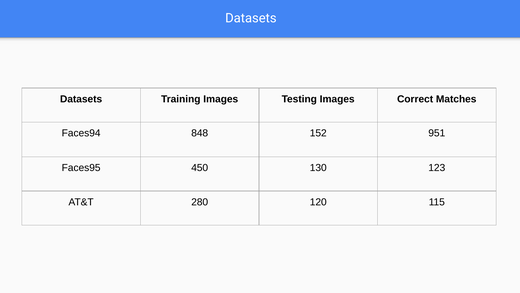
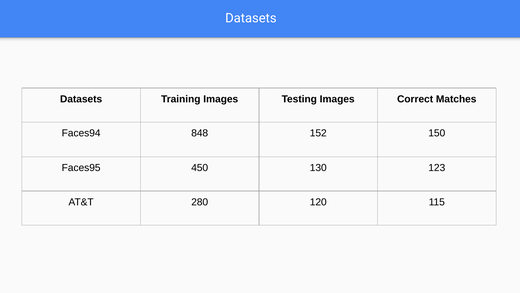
951: 951 -> 150 (437, 133)
